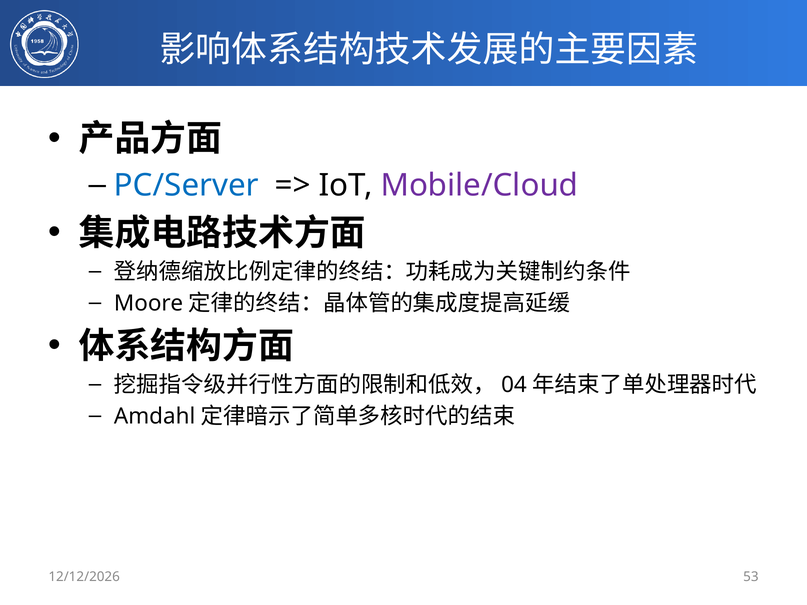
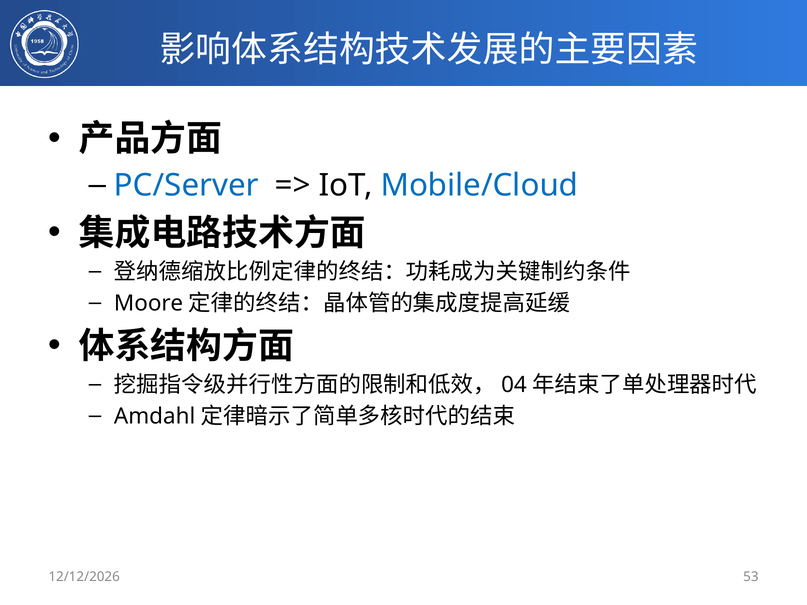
Mobile/Cloud colour: purple -> blue (479, 185)
